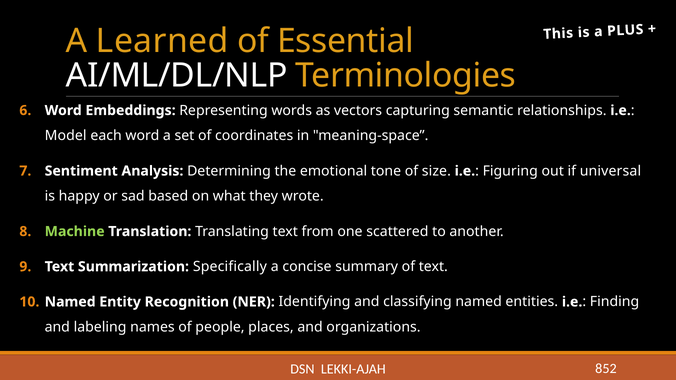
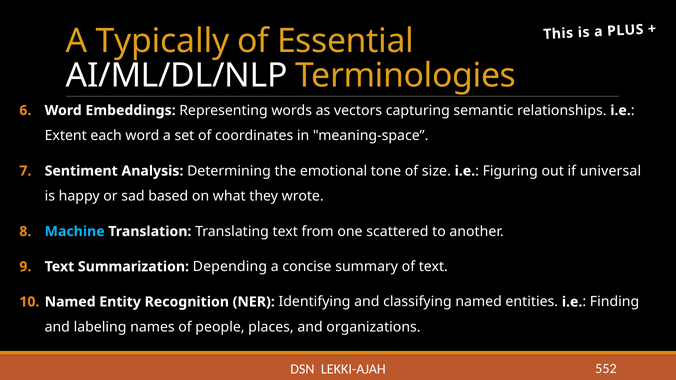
Learned: Learned -> Typically (162, 41)
Model: Model -> Extent (66, 136)
Machine colour: light green -> light blue (75, 232)
Specifically: Specifically -> Depending (230, 267)
852: 852 -> 552 (606, 369)
